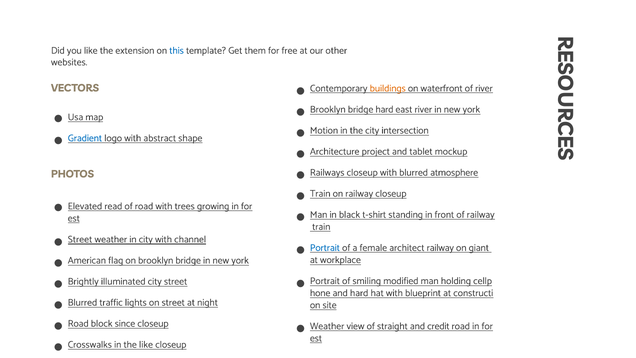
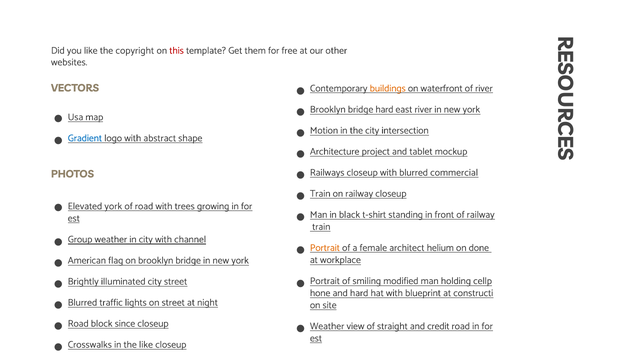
extension: extension -> copyright (135, 50)
this colour: blue -> red (177, 50)
atmosphere: atmosphere -> commercial (454, 172)
Elevated read: read -> york (113, 206)
Street: Street -> Group (80, 239)
Portrait colour: blue -> orange (325, 248)
architect railway: railway -> helium (440, 248)
giant: giant -> done (479, 248)
